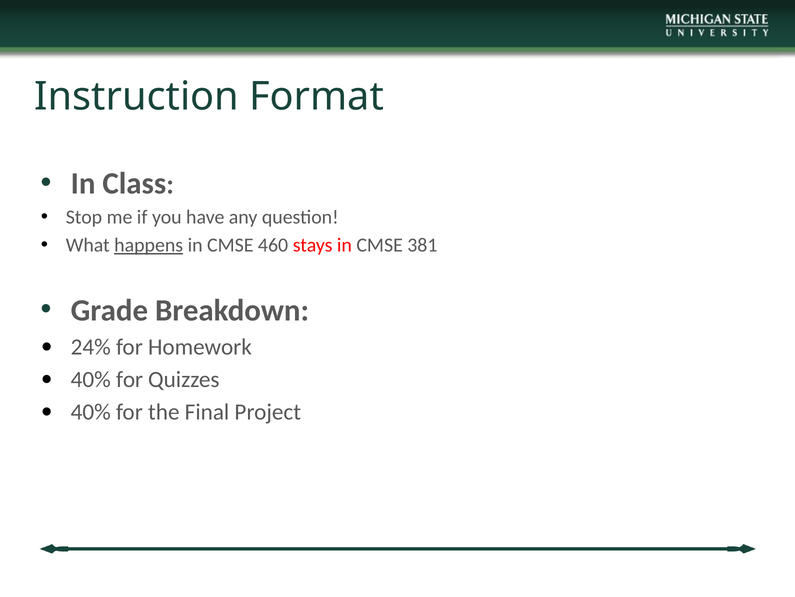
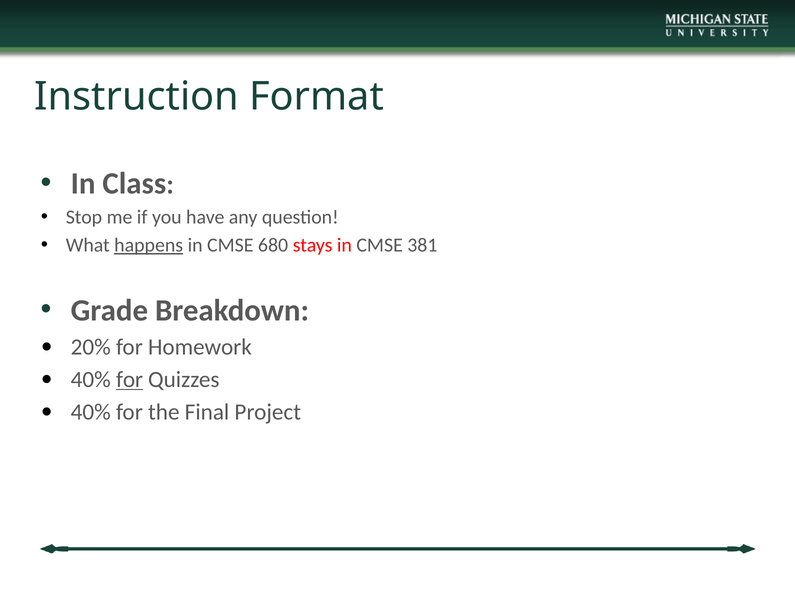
460: 460 -> 680 (273, 245)
24%: 24% -> 20% (91, 347)
for underline: none -> present (130, 379)
